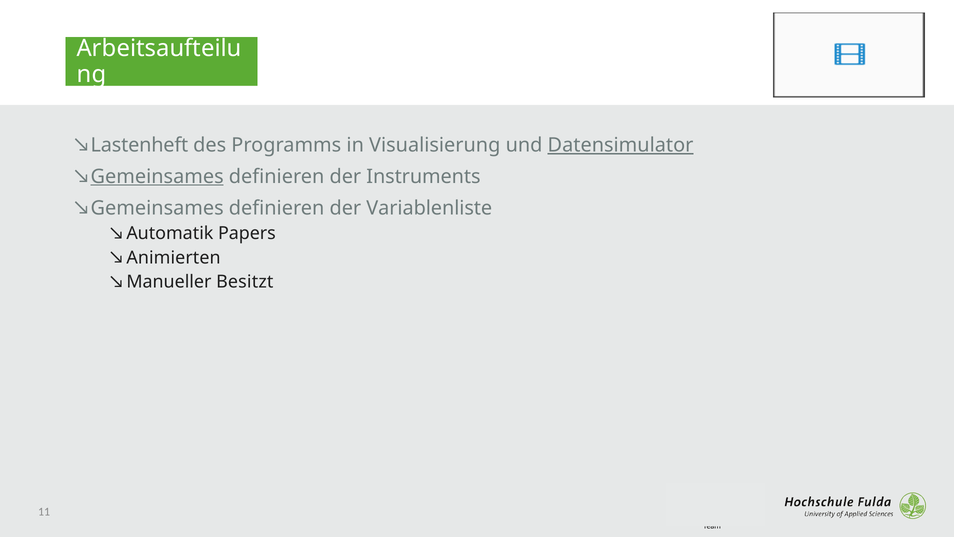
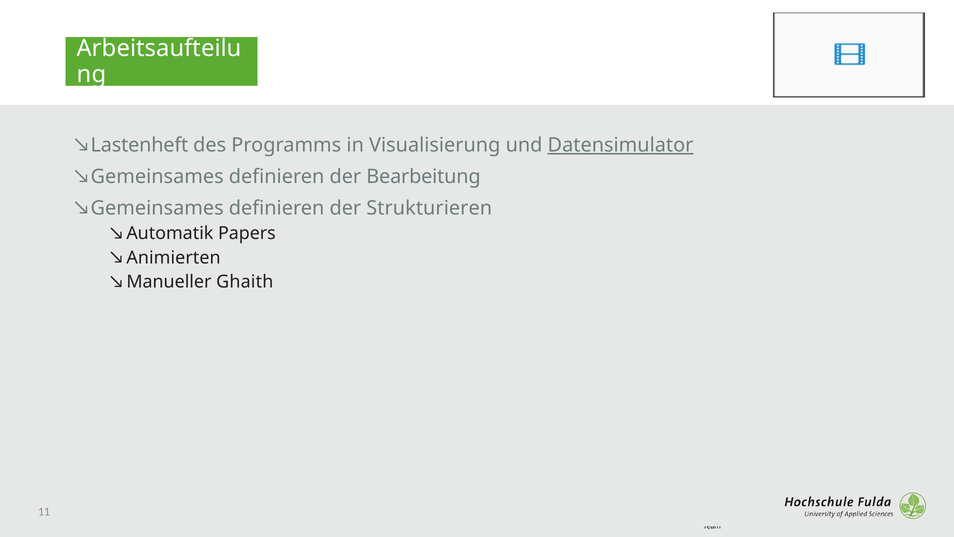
Gemeinsames underline: present -> none (157, 176)
Instruments: Instruments -> Bearbeitung (423, 176)
Variablenliste: Variablenliste -> Strukturieren (429, 208)
Besitzt: Besitzt -> Ghaith (245, 282)
